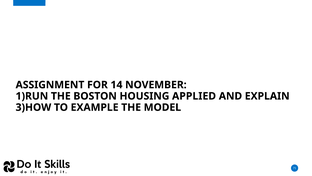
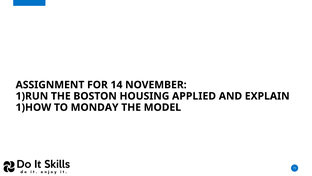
3)HOW: 3)HOW -> 1)HOW (33, 107)
EXAMPLE: EXAMPLE -> MONDAY (95, 107)
